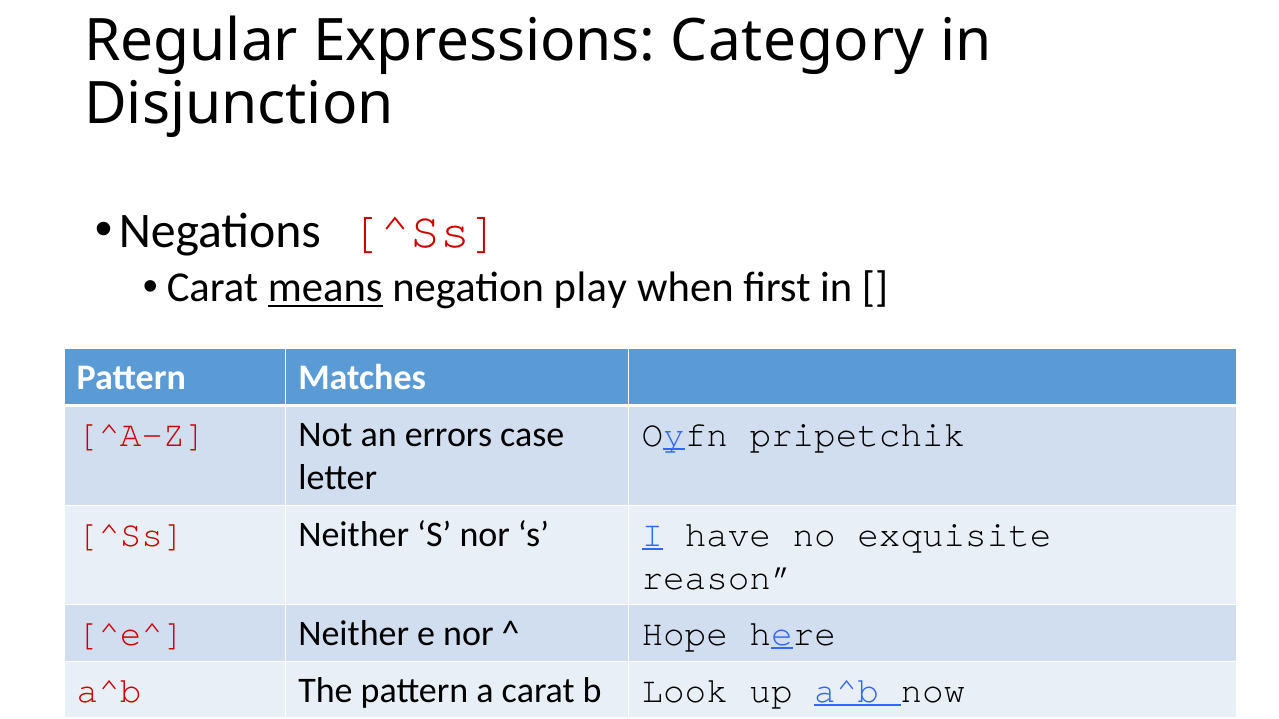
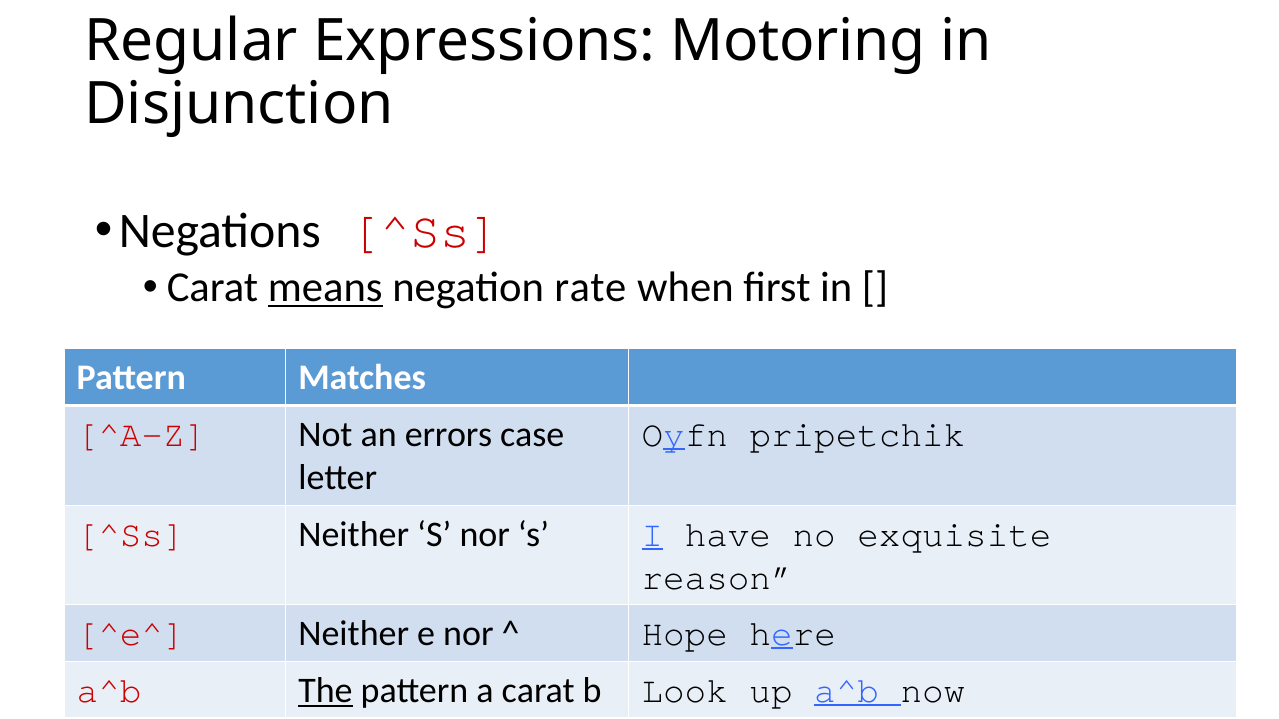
Category: Category -> Motoring (798, 41)
play: play -> rate (590, 288)
The underline: none -> present (326, 691)
